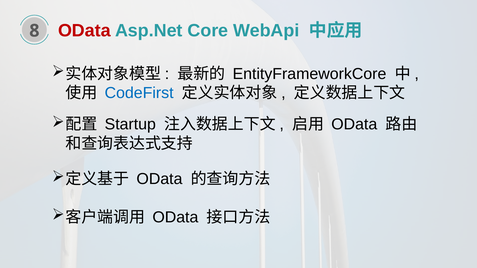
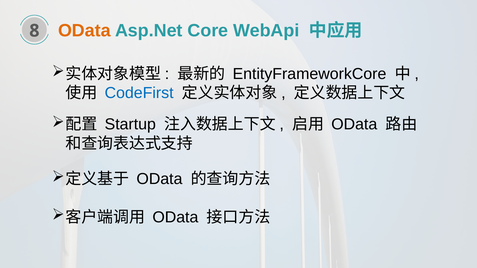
OData colour: red -> orange (84, 31)
